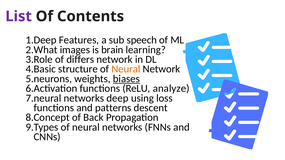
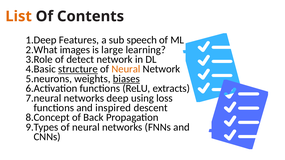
List colour: purple -> orange (19, 16)
brain: brain -> large (112, 50)
differs: differs -> detect (80, 60)
structure underline: none -> present (78, 69)
analyze: analyze -> extracts (171, 89)
patterns: patterns -> inspired (113, 108)
